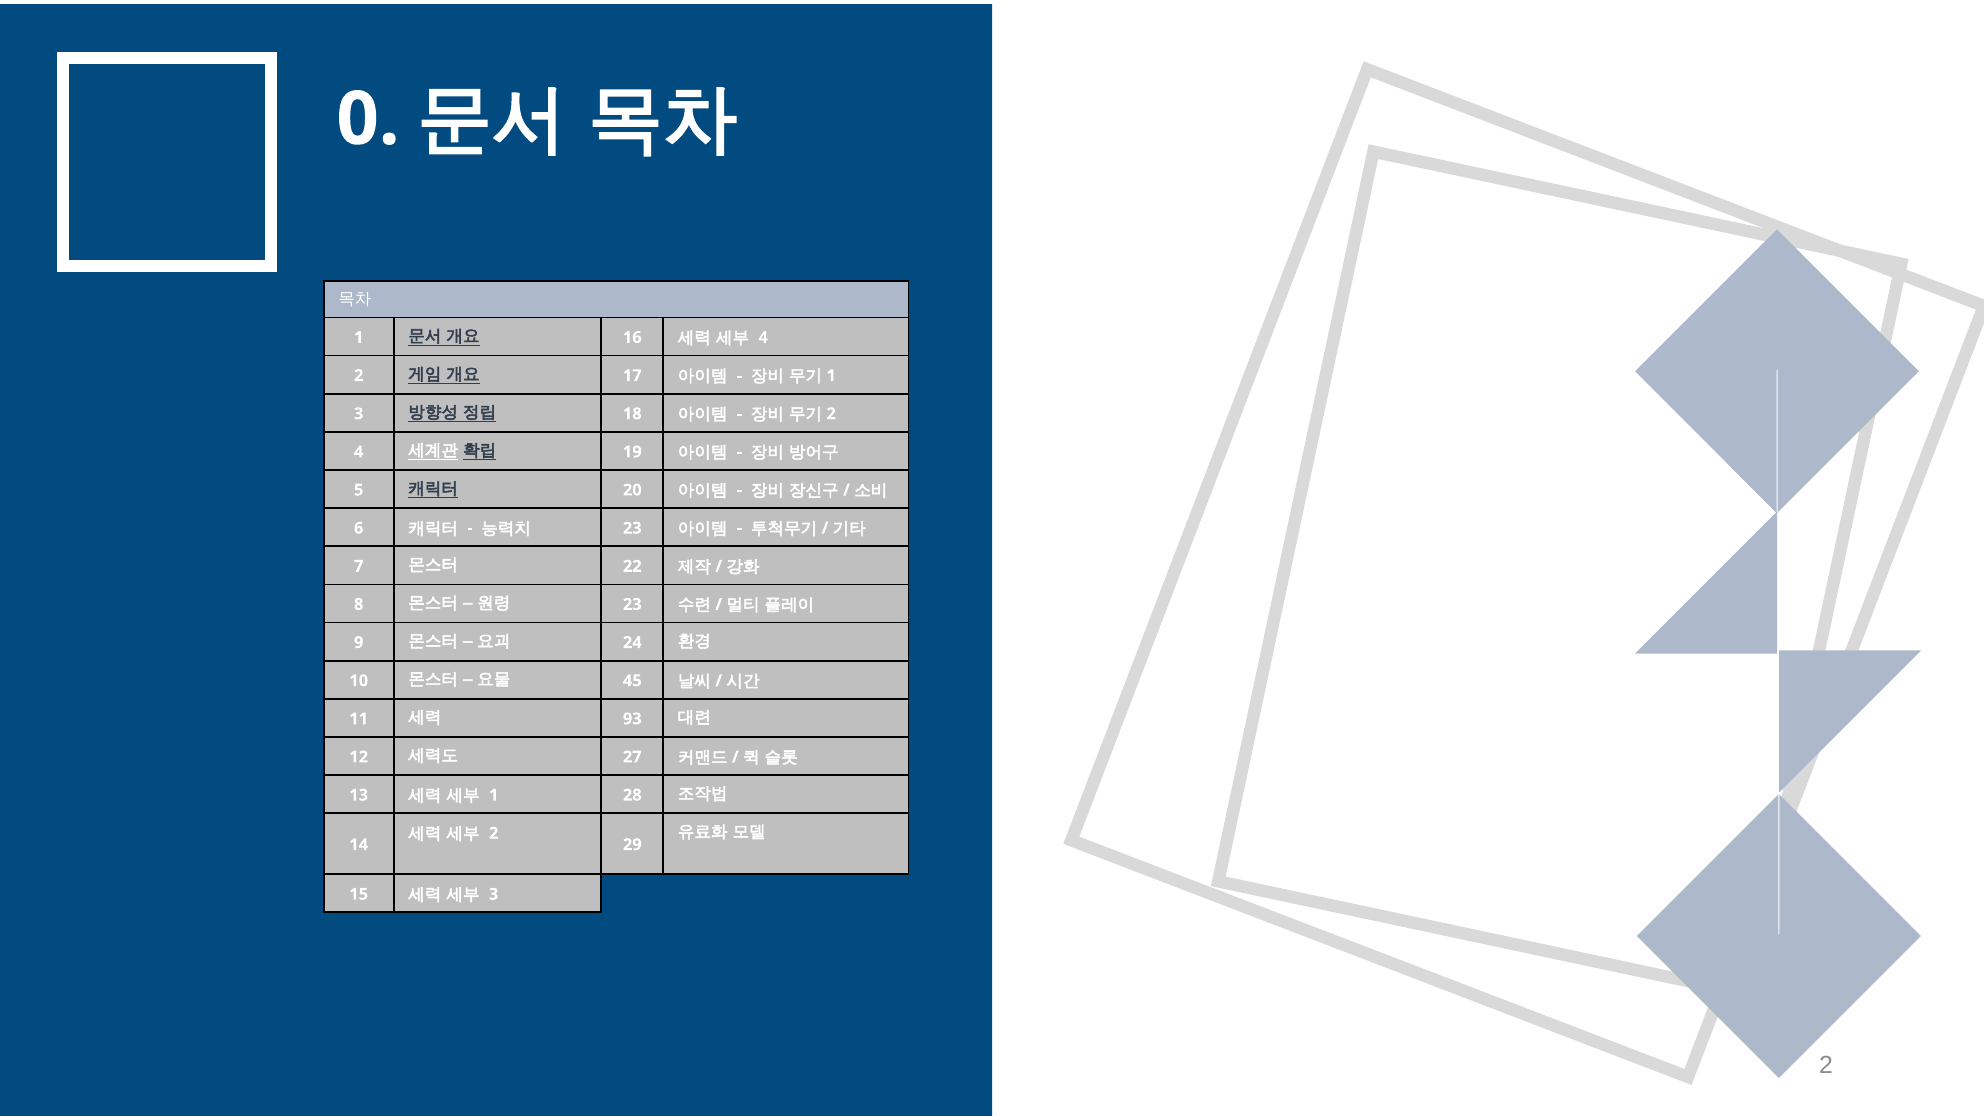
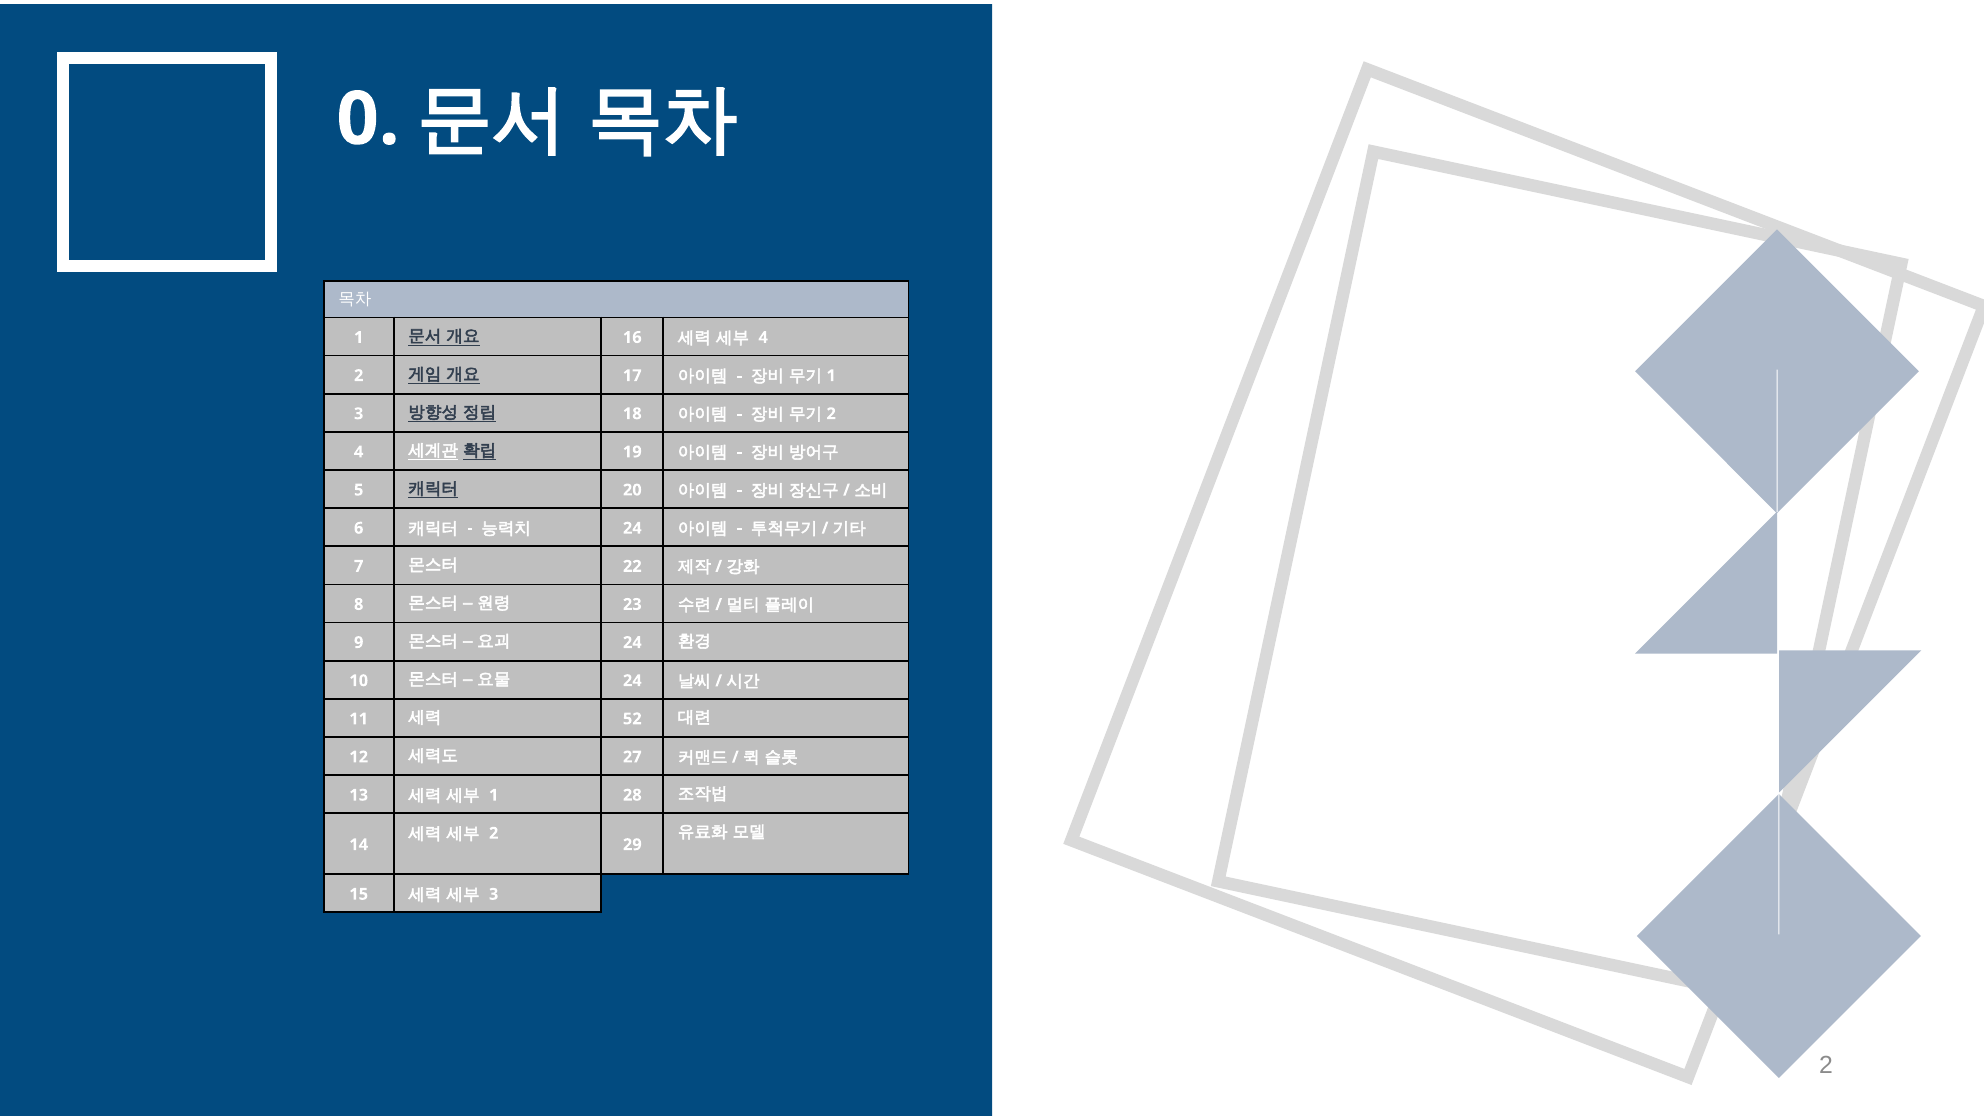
23: 23 -> 24 (632, 528)
45: 45 -> 24 (632, 681)
93: 93 -> 52 (632, 719)
